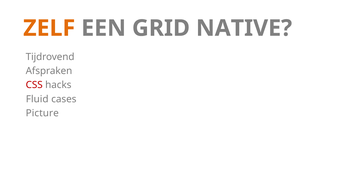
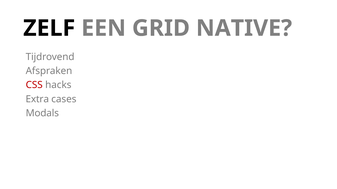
ZELF colour: orange -> black (49, 28)
Fluid: Fluid -> Extra (37, 99)
Picture: Picture -> Modals (42, 113)
